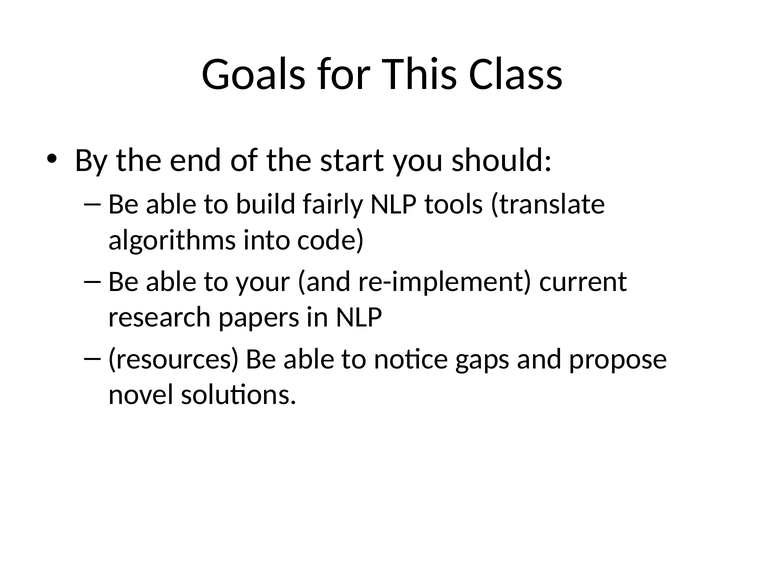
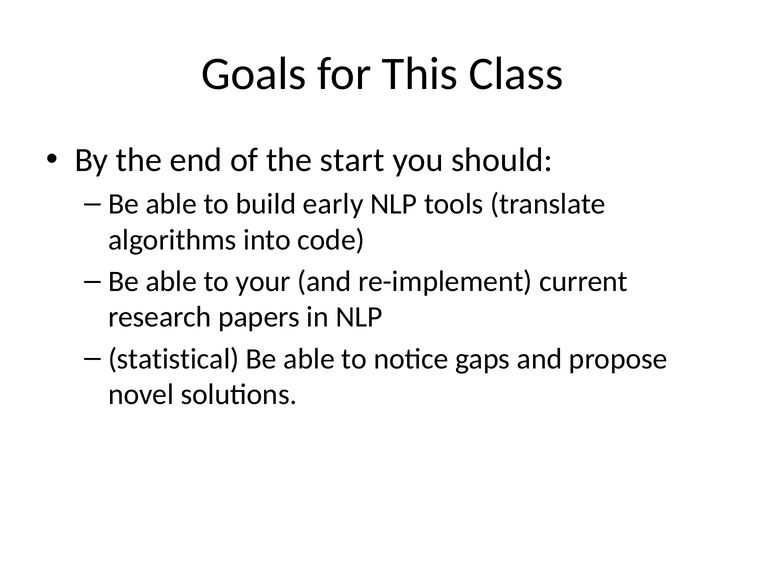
fairly: fairly -> early (333, 204)
resources: resources -> statistical (174, 359)
